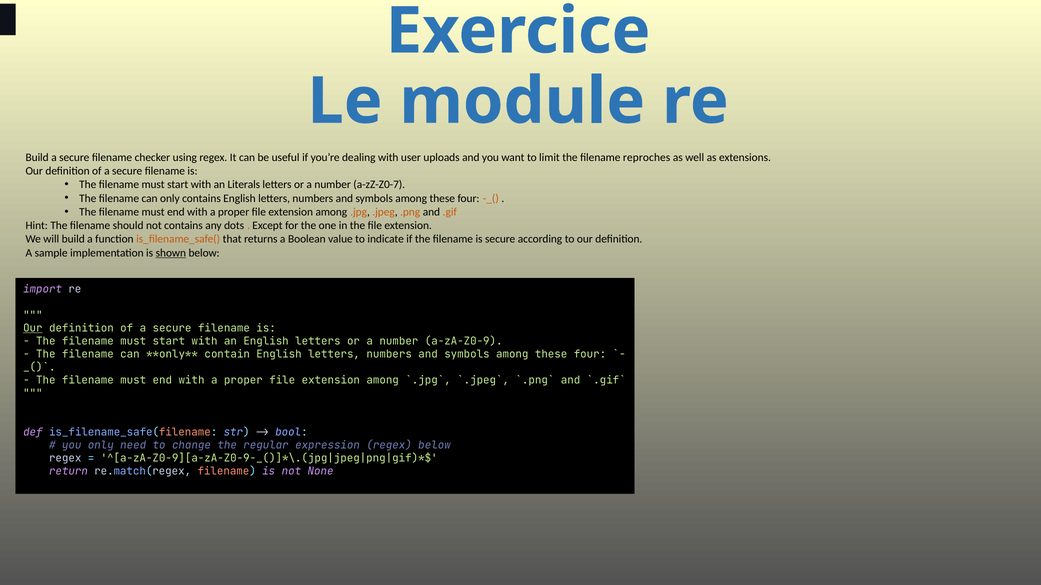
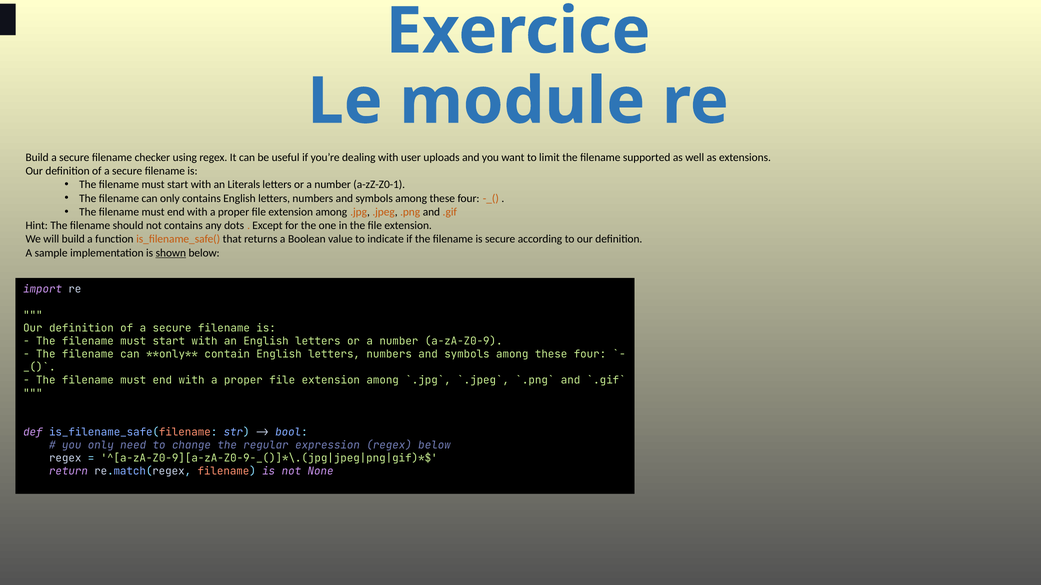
reproches: reproches -> supported (647, 158)
a-zZ-Z0-7: a-zZ-Z0-7 -> a-zZ-Z0-1 (379, 185)
Our underline: present -> none (33, 328)
